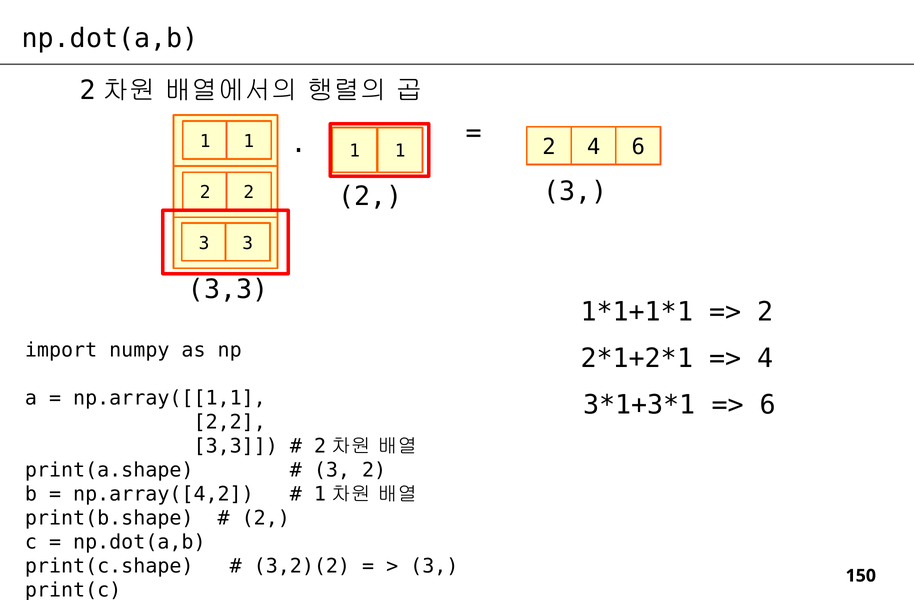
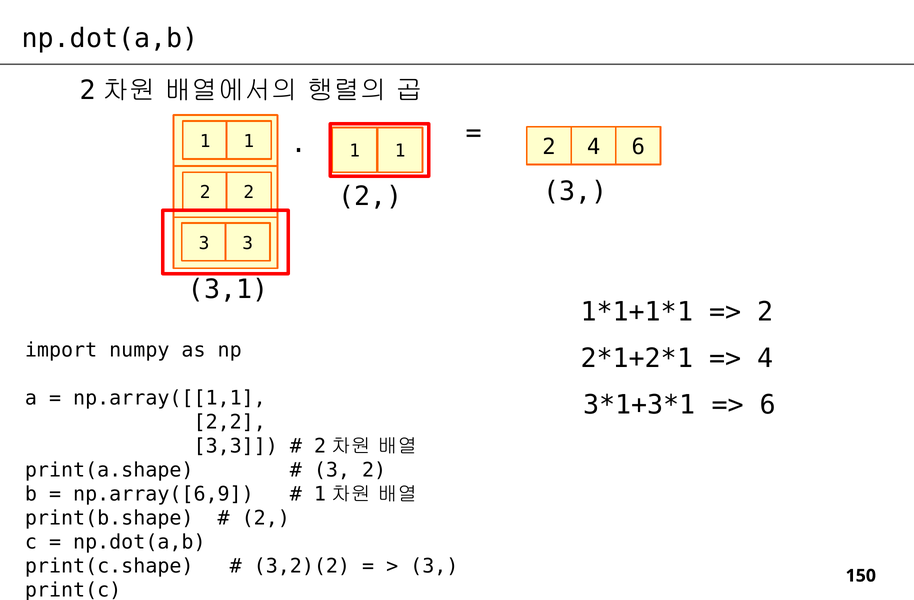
3,3: 3,3 -> 3,1 (228, 290)
np.array([4,2: np.array([4,2 -> np.array([6,9 (163, 495)
